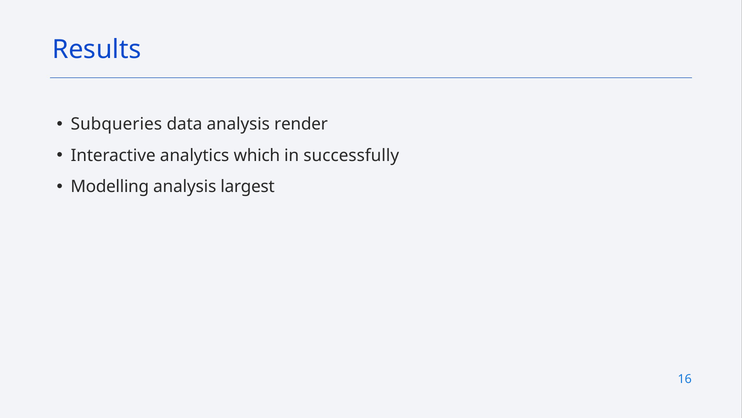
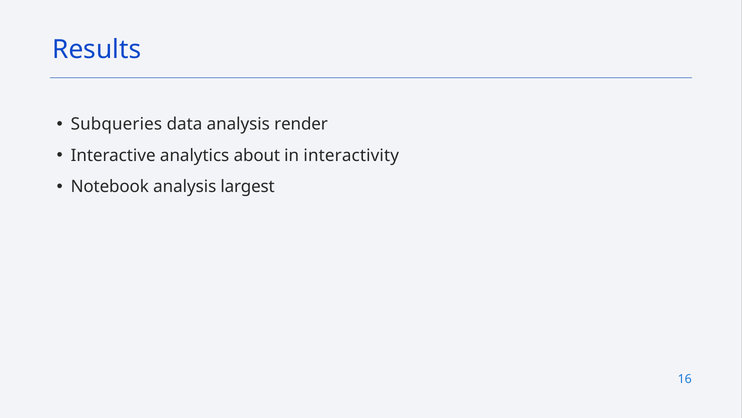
which: which -> about (257, 155)
successfully: successfully -> interactivity (351, 155)
Modelling: Modelling -> Notebook (110, 187)
